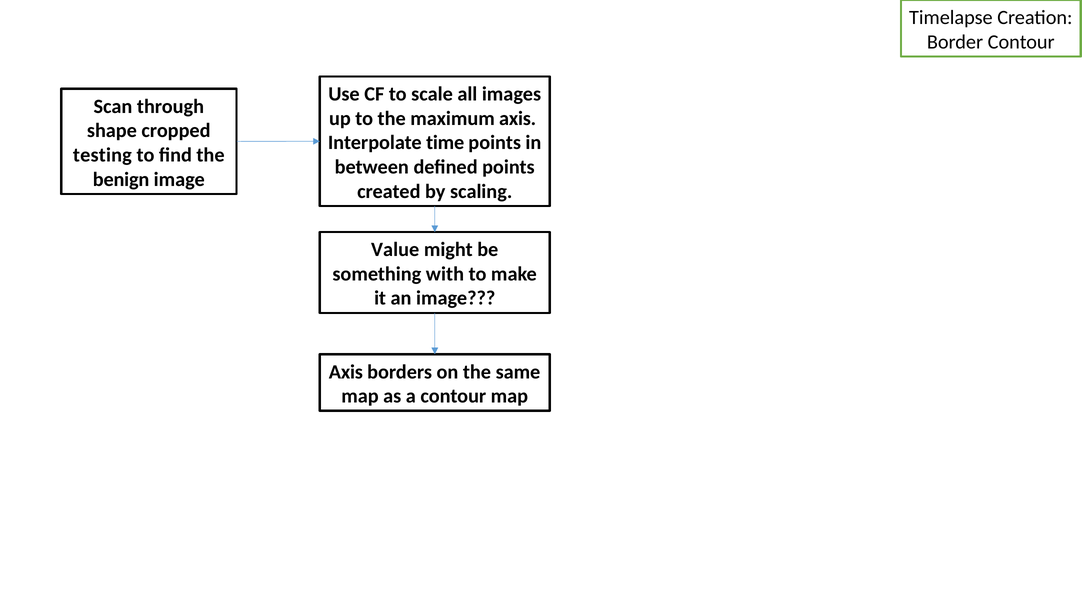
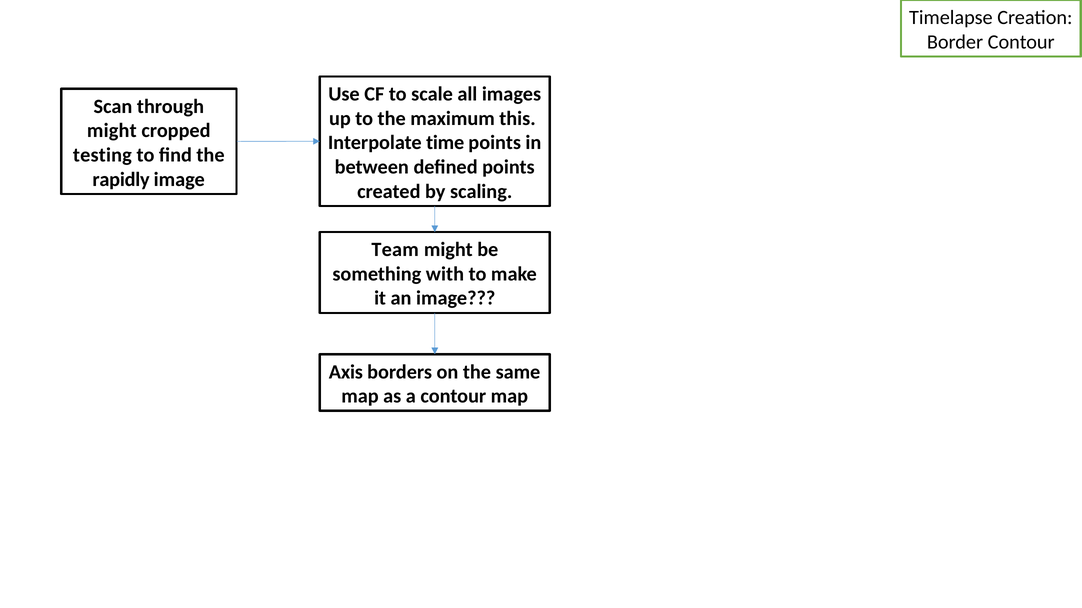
maximum axis: axis -> this (518, 119)
shape: shape -> might (112, 131)
benign: benign -> rapidly (121, 180)
Value: Value -> Team (395, 250)
